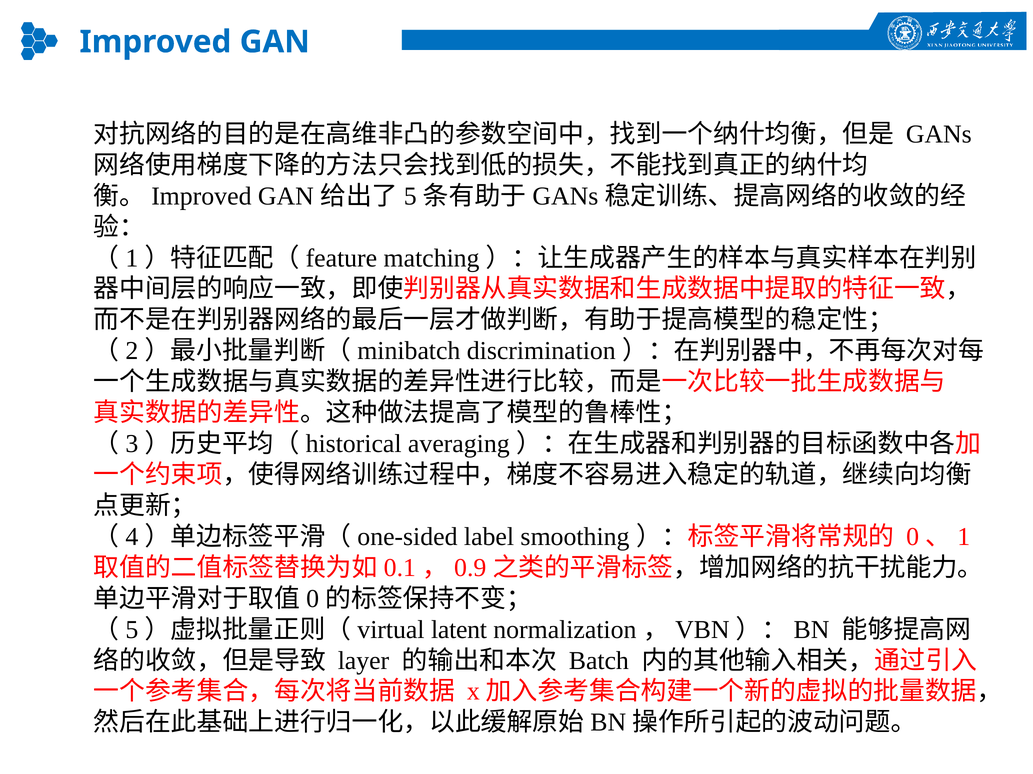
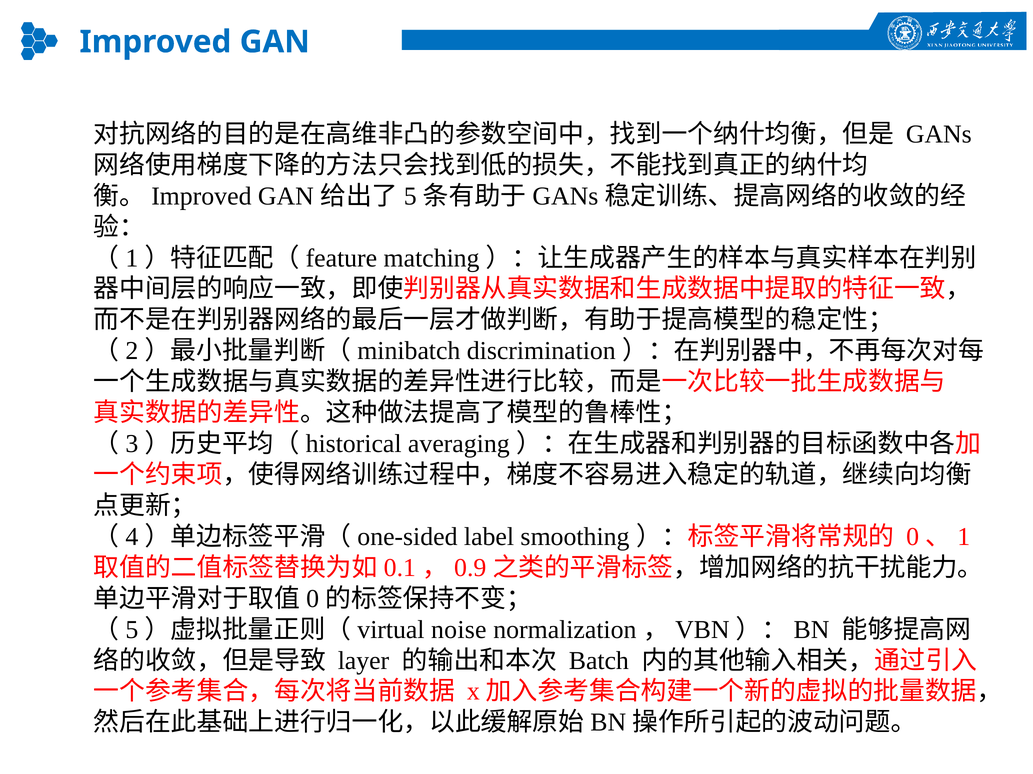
latent: latent -> noise (459, 630)
